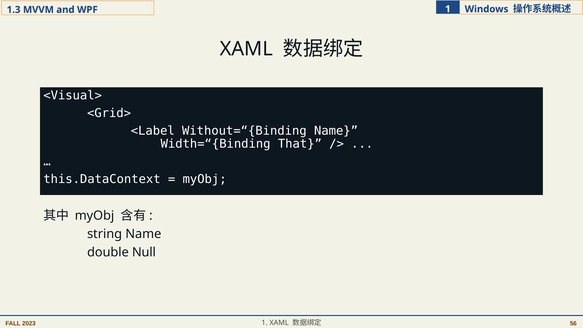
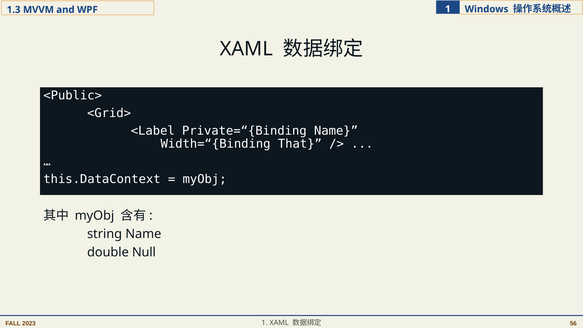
<Visual>: <Visual> -> <Public> (73, 95)
Without=“{Binding: Without=“{Binding -> Private=“{Binding (244, 131)
